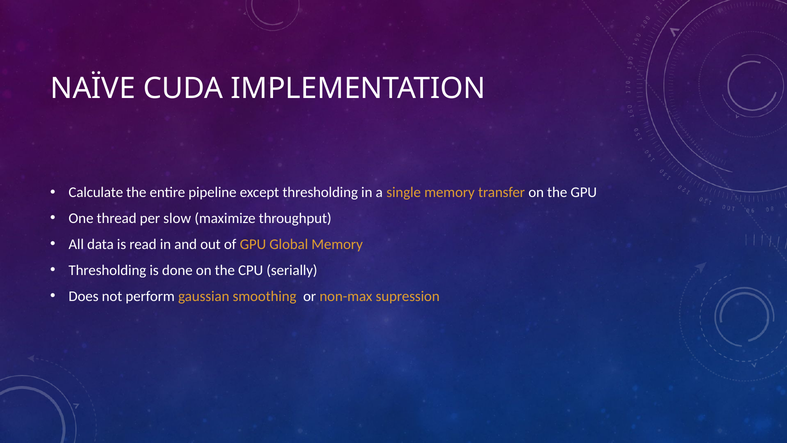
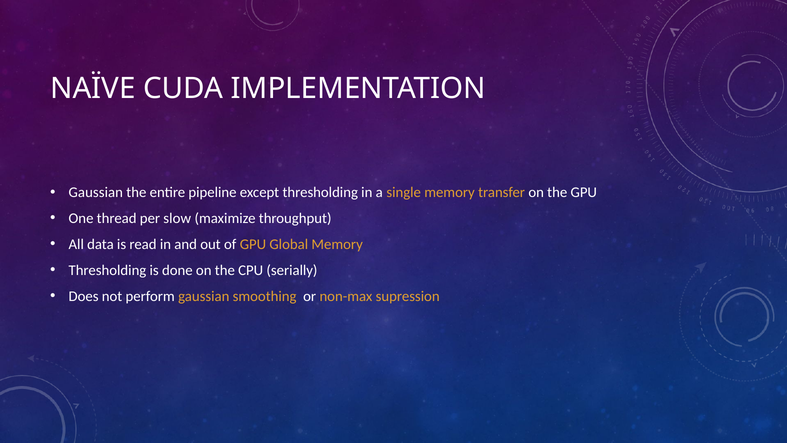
Calculate: Calculate -> Gaussian (96, 192)
